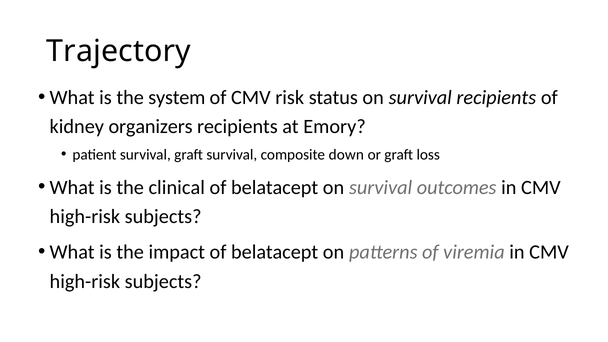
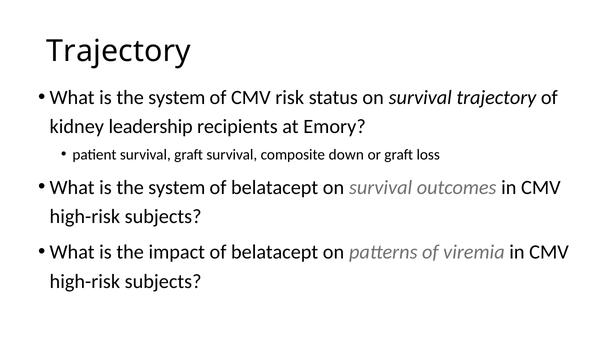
survival recipients: recipients -> trajectory (496, 98)
organizers: organizers -> leadership (151, 127)
clinical: clinical -> system (177, 187)
